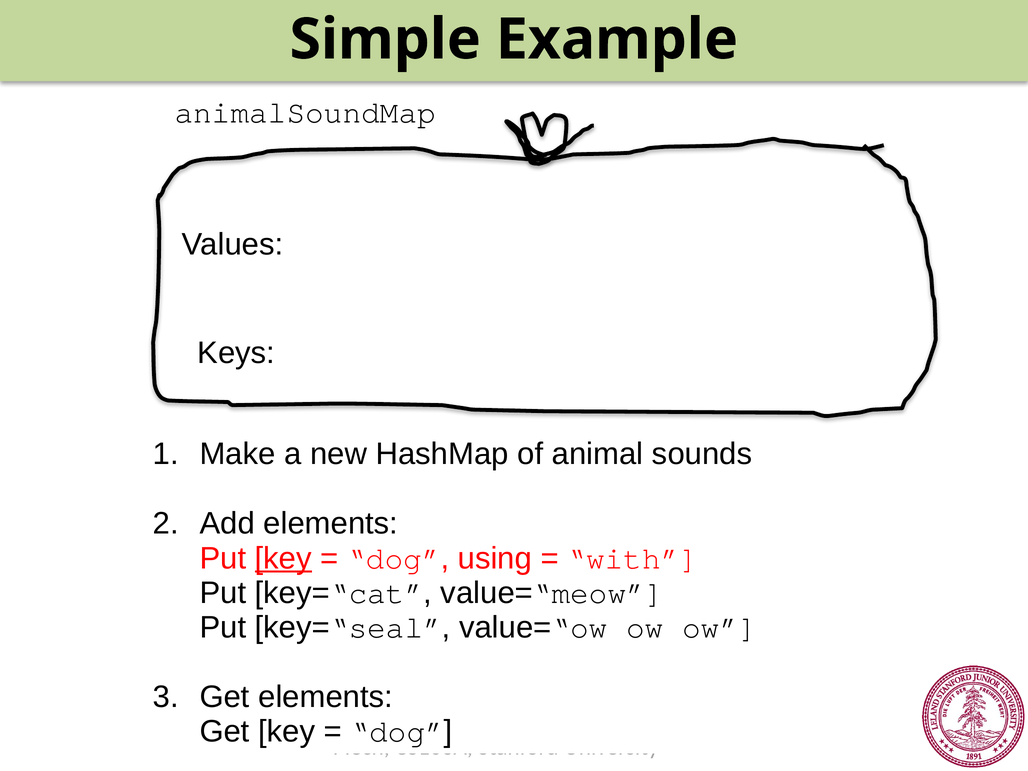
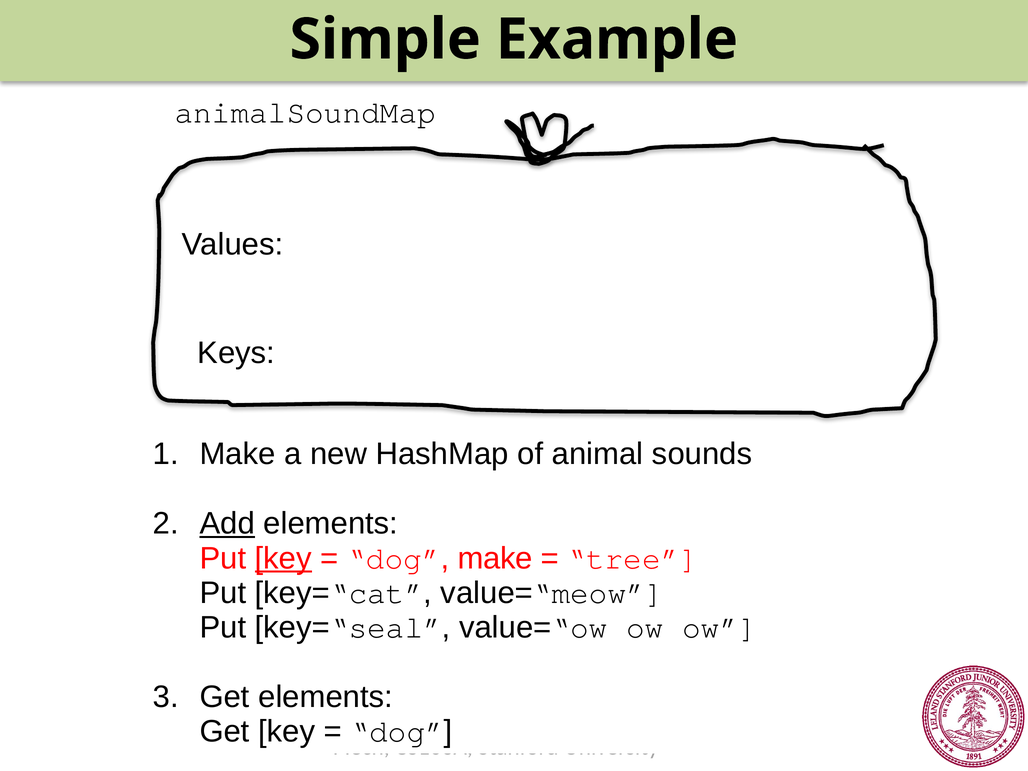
Add underline: none -> present (227, 524)
dog using: using -> make (495, 558)
with: with -> tree (633, 558)
